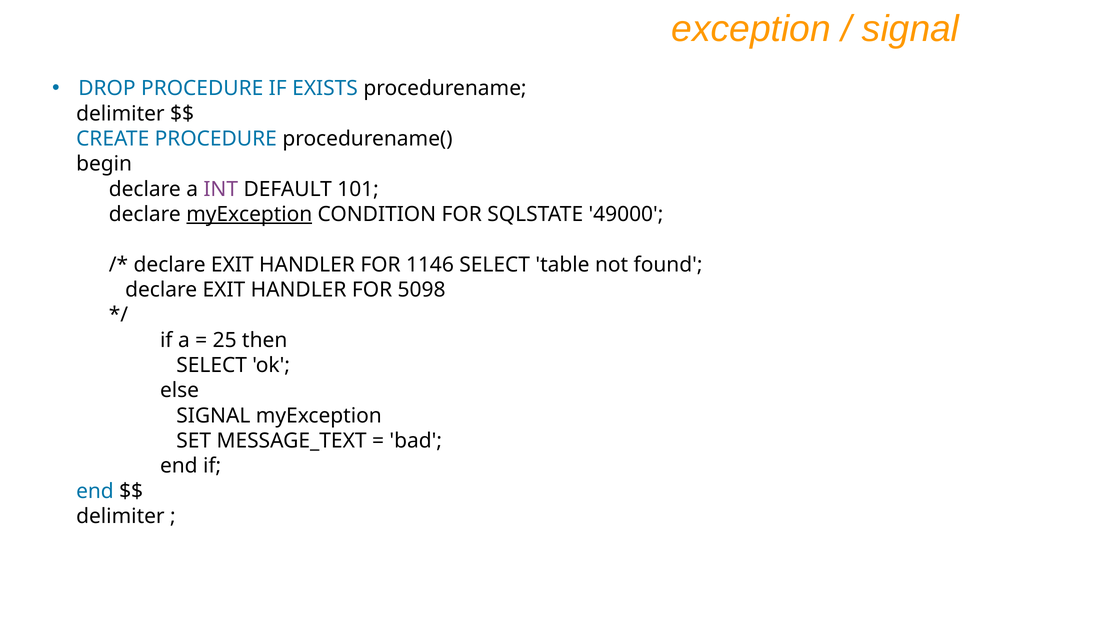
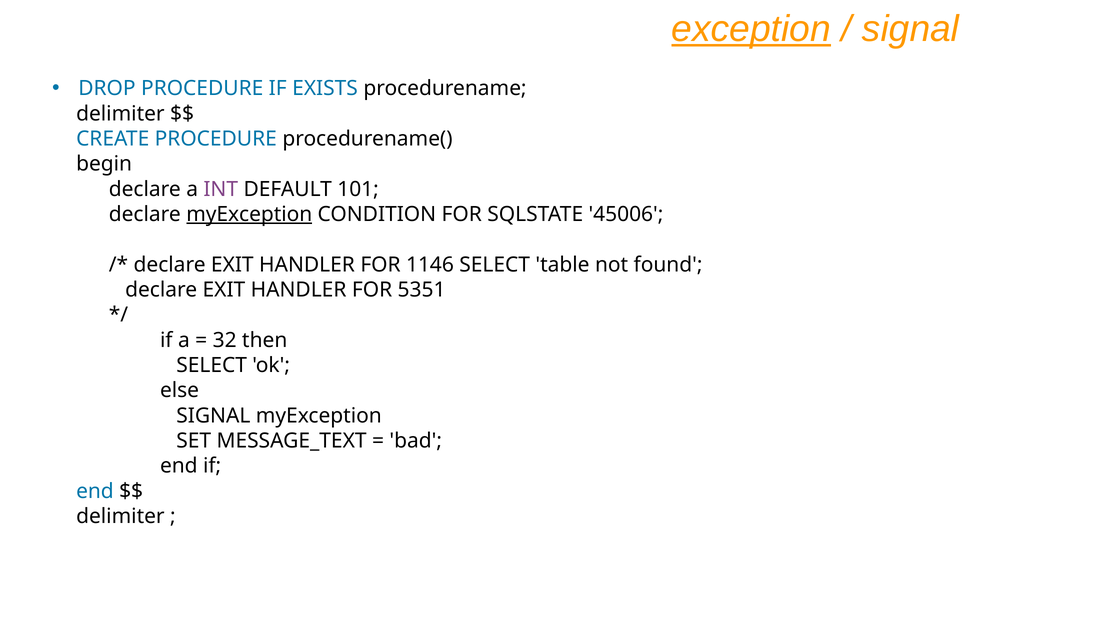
exception underline: none -> present (751, 29)
49000: 49000 -> 45006 (626, 214)
5098: 5098 -> 5351 (422, 290)
25: 25 -> 32 (225, 340)
